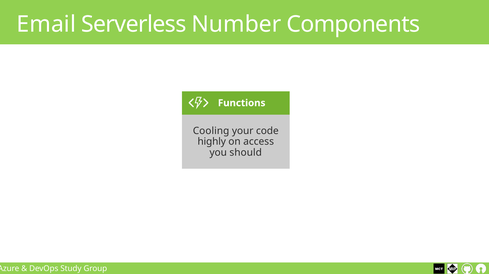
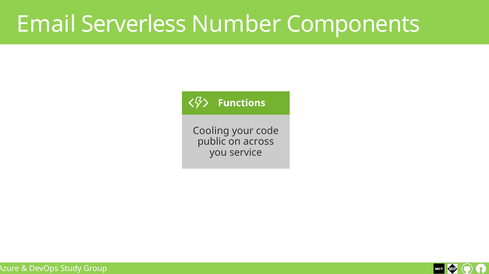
highly: highly -> public (212, 142)
access: access -> across (259, 142)
should: should -> service (246, 153)
